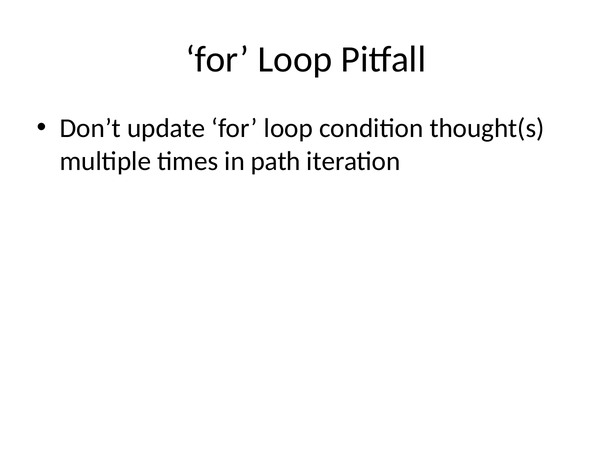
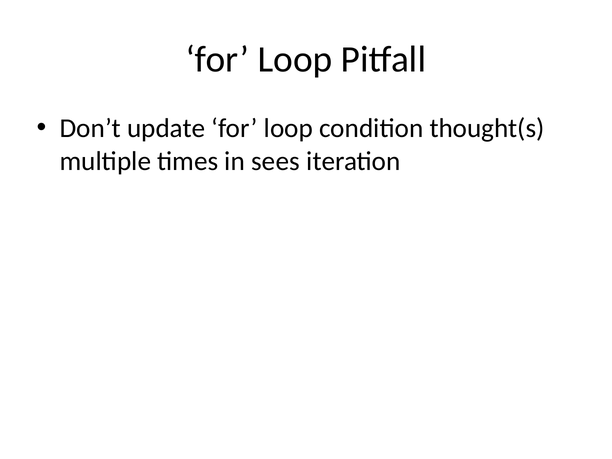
path: path -> sees (276, 161)
